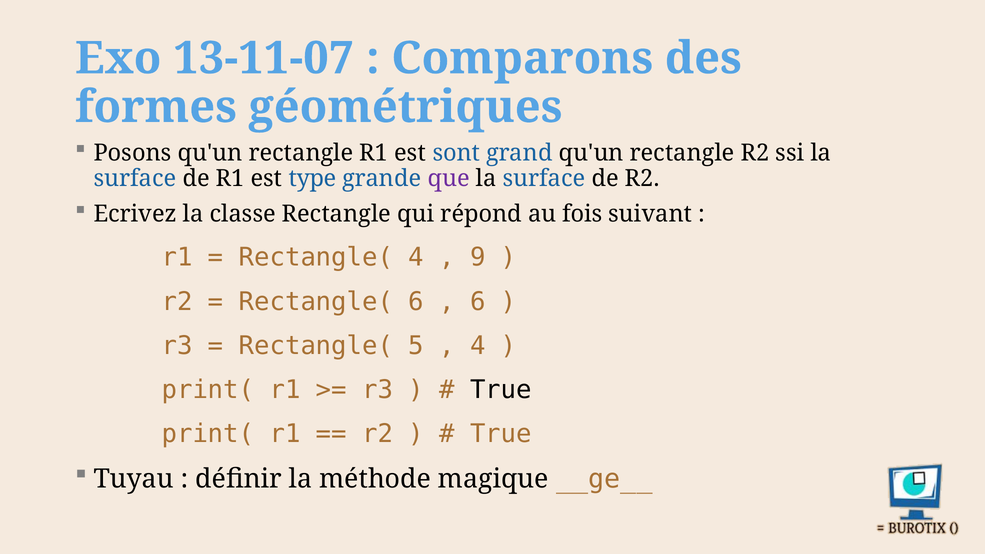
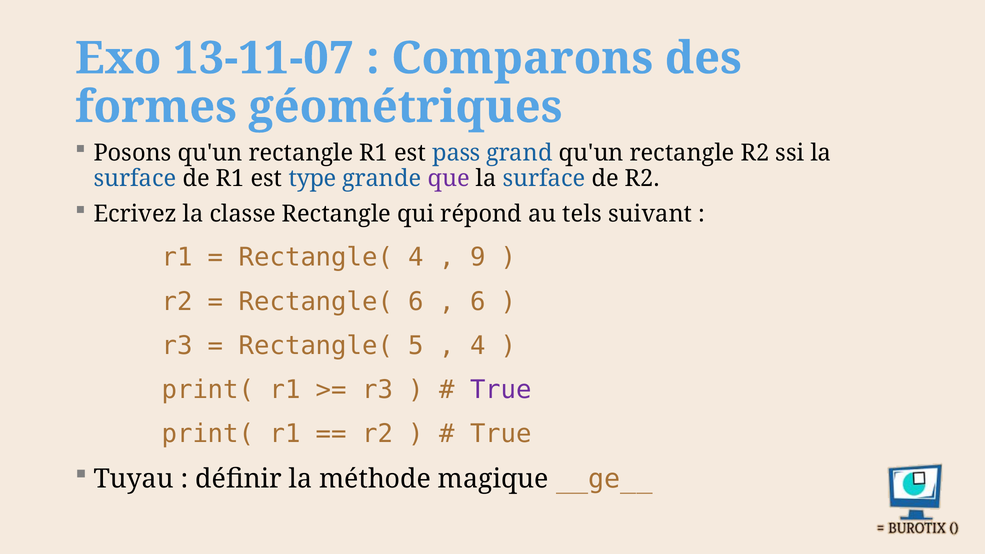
sont: sont -> pass (456, 153)
fois: fois -> tels (582, 214)
True colour: black -> purple (501, 390)
